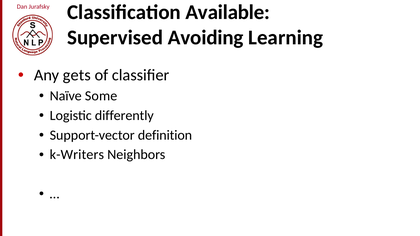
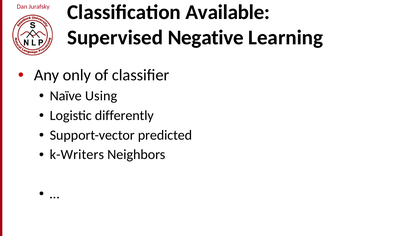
Avoiding: Avoiding -> Negative (206, 38)
gets: gets -> only (77, 75)
Some: Some -> Using (101, 96)
definition: definition -> predicted (165, 135)
